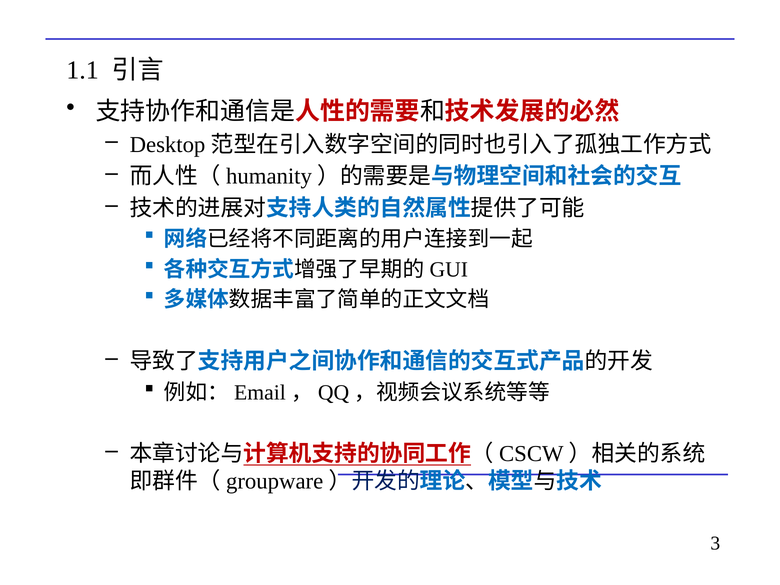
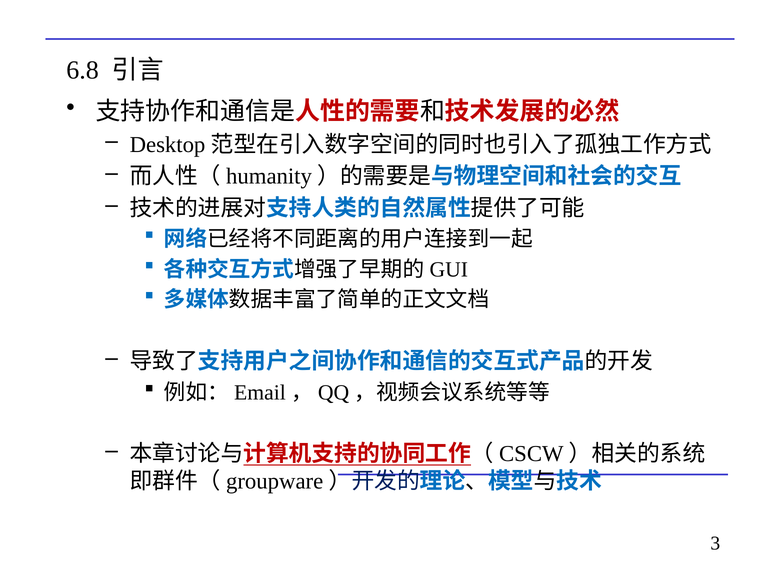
1.1: 1.1 -> 6.8 (83, 70)
